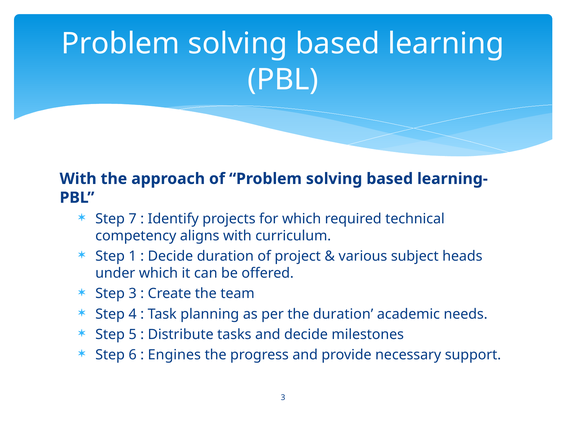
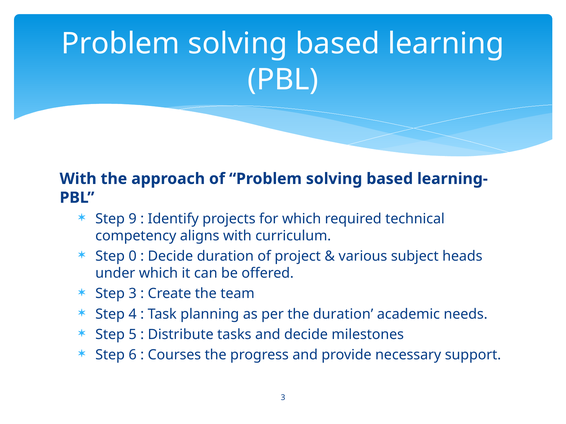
7: 7 -> 9 (133, 219)
1: 1 -> 0 (133, 257)
Engines: Engines -> Courses (174, 355)
